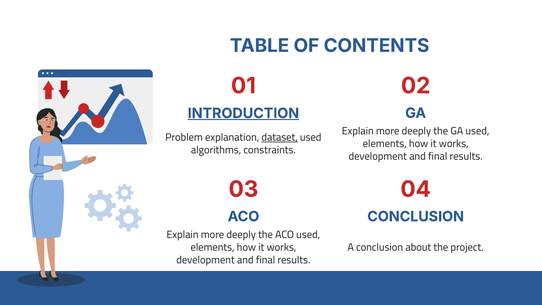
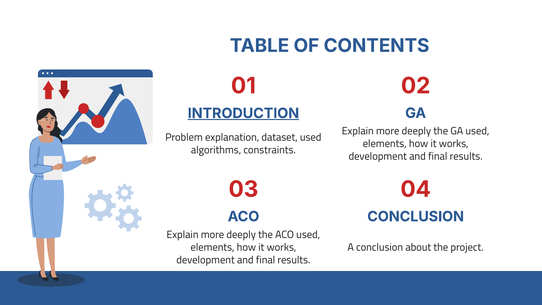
dataset underline: present -> none (280, 137)
